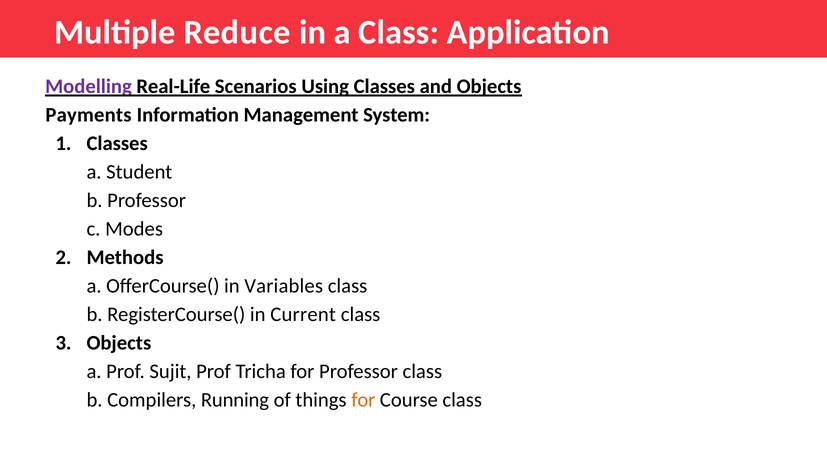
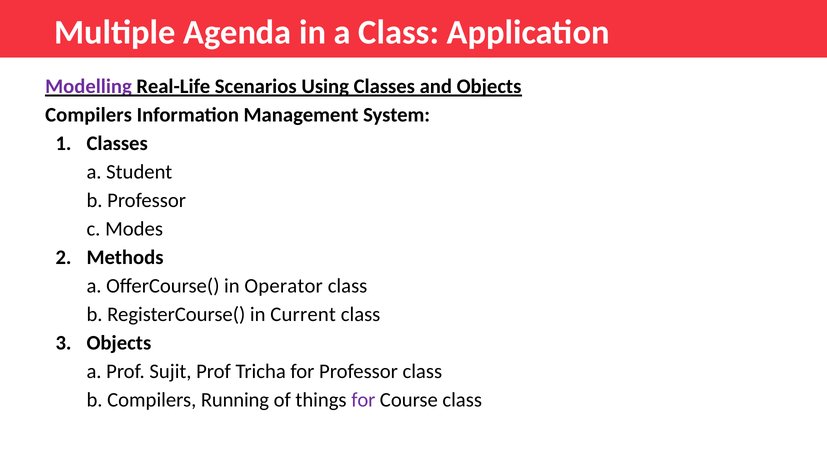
Reduce: Reduce -> Agenda (237, 33)
Payments: Payments -> Compilers (89, 115)
Variables: Variables -> Operator (284, 286)
for colour: orange -> purple (363, 400)
